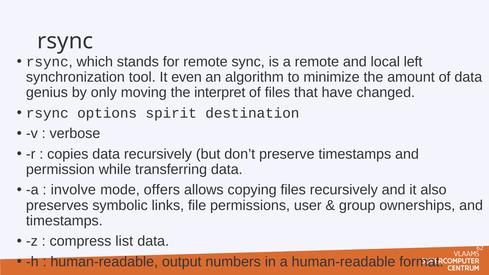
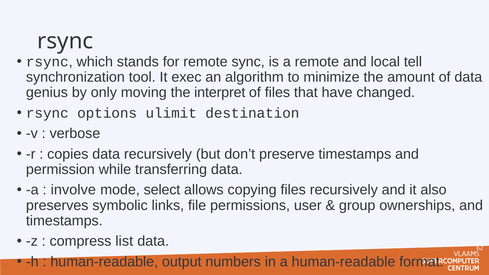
left: left -> tell (413, 62)
even: even -> exec (186, 77)
spirit: spirit -> ulimit (171, 113)
offers: offers -> select (162, 190)
